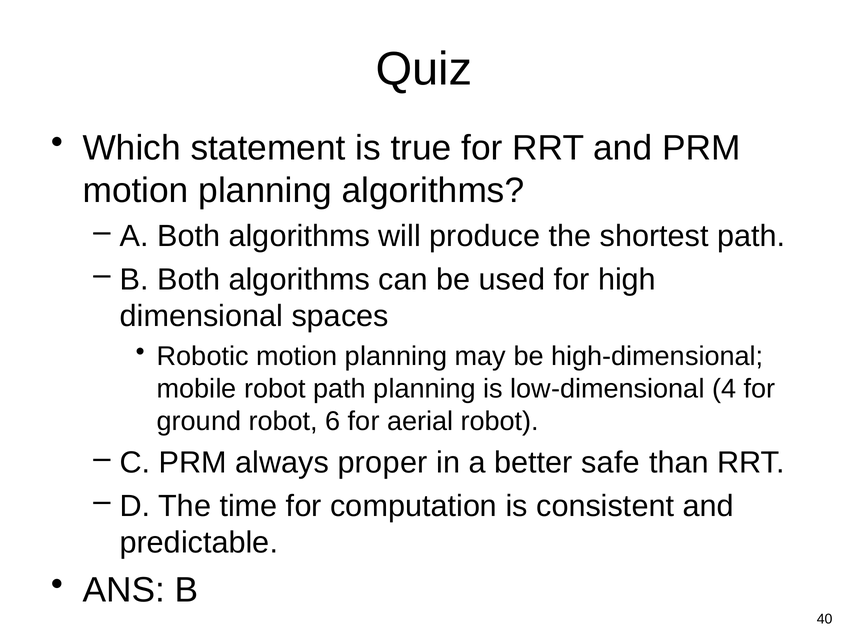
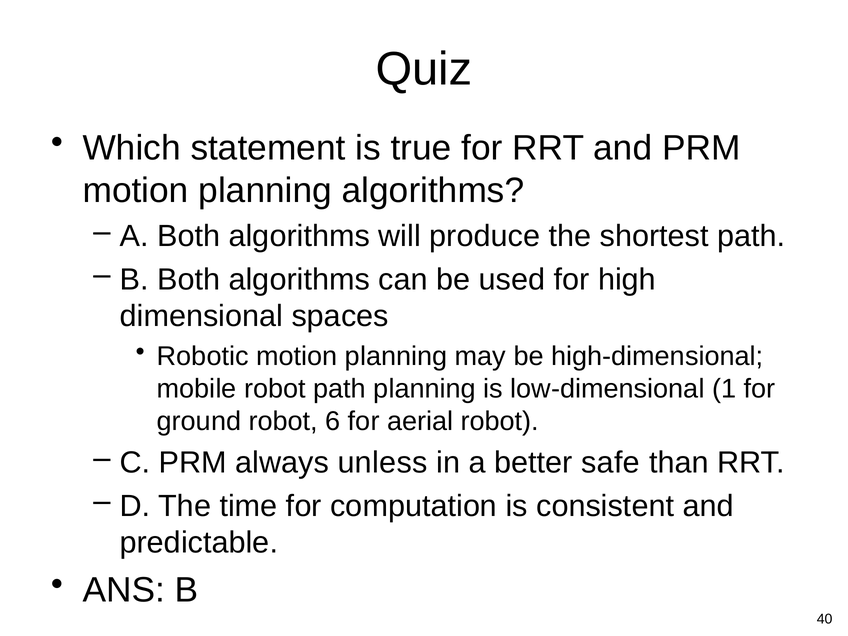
4: 4 -> 1 (724, 389)
proper: proper -> unless (383, 463)
